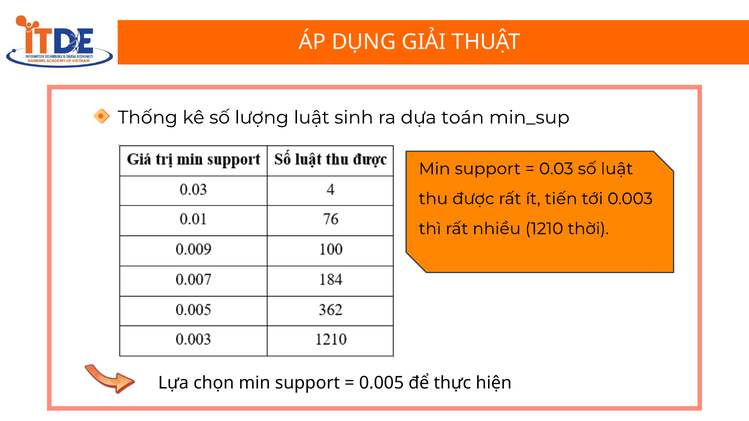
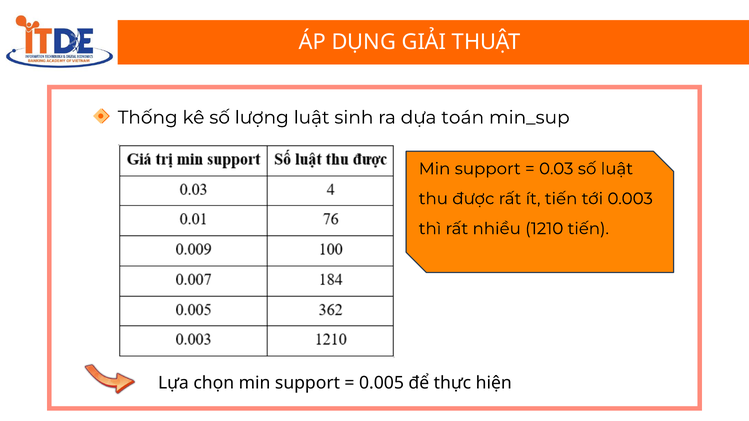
1210 thời: thời -> tiến (588, 229)
